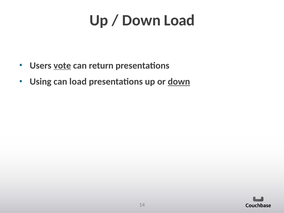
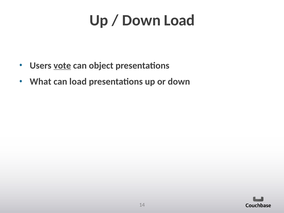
return: return -> object (101, 66)
Using: Using -> What (41, 82)
down underline: present -> none (179, 82)
